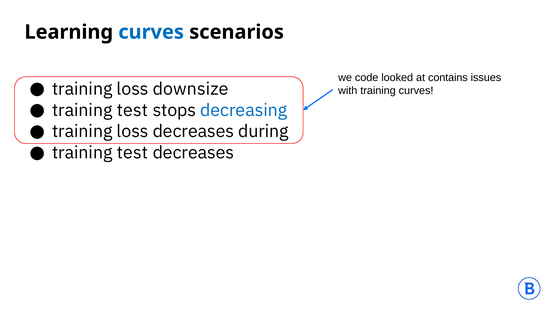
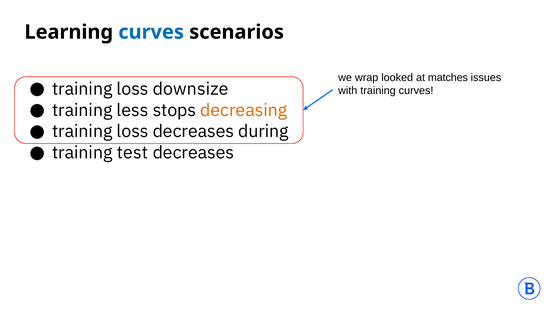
code: code -> wrap (367, 77)
contains: contains -> matches (448, 77)
test: test -> less (133, 110)
decreasing colour: blue -> orange (244, 110)
